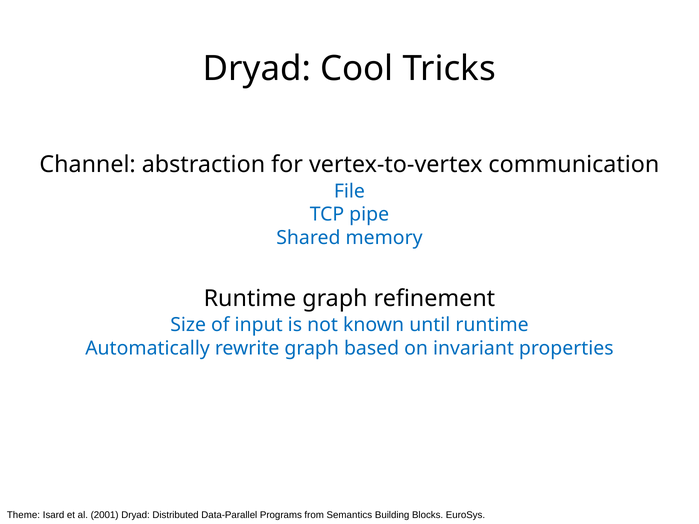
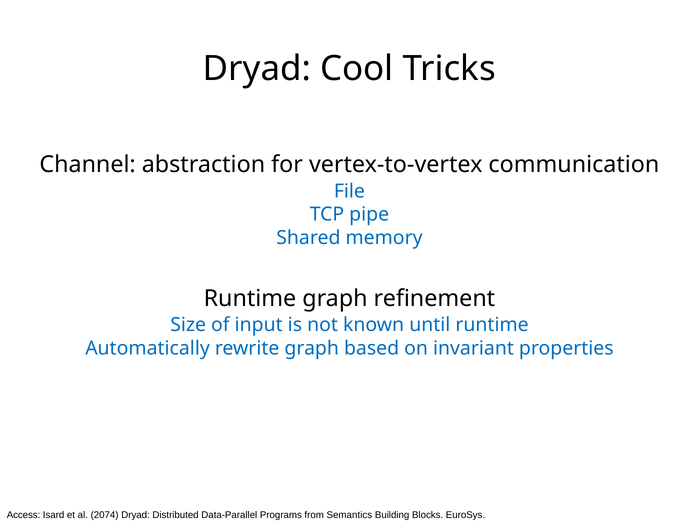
Theme: Theme -> Access (24, 515)
2001: 2001 -> 2074 (105, 515)
